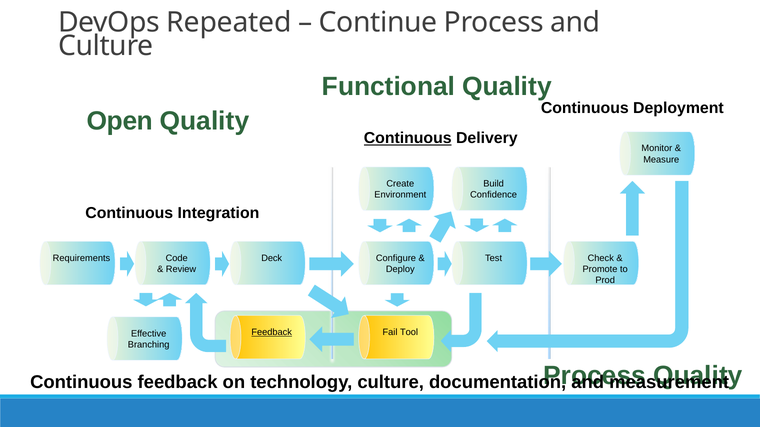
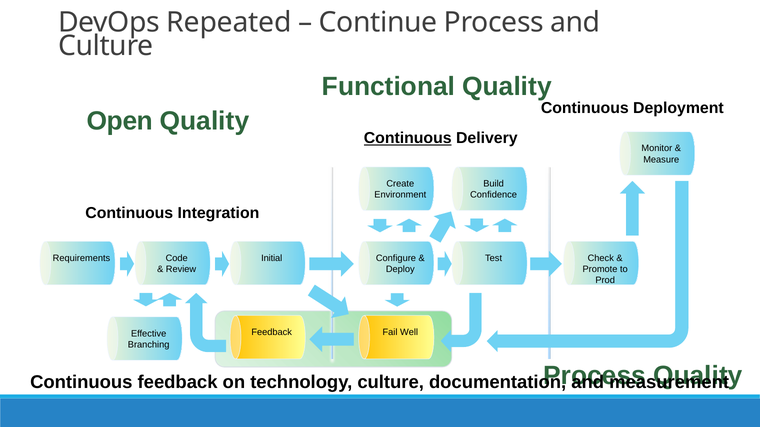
Deck: Deck -> Initial (272, 258)
Feedback underline: present -> none (272, 333)
Tool: Tool -> Well (409, 333)
